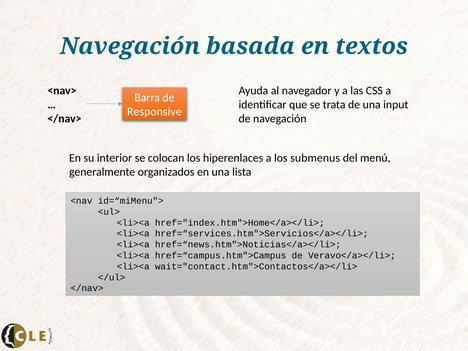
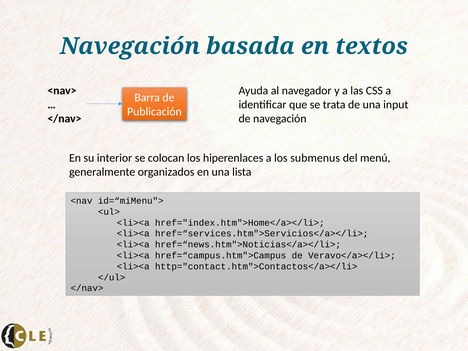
Responsive: Responsive -> Publicación (154, 112)
wait="contact.htm">Contactos</a></li>: wait="contact.htm">Contactos</a></li> -> http="contact.htm">Contactos</a></li> (256, 266)
